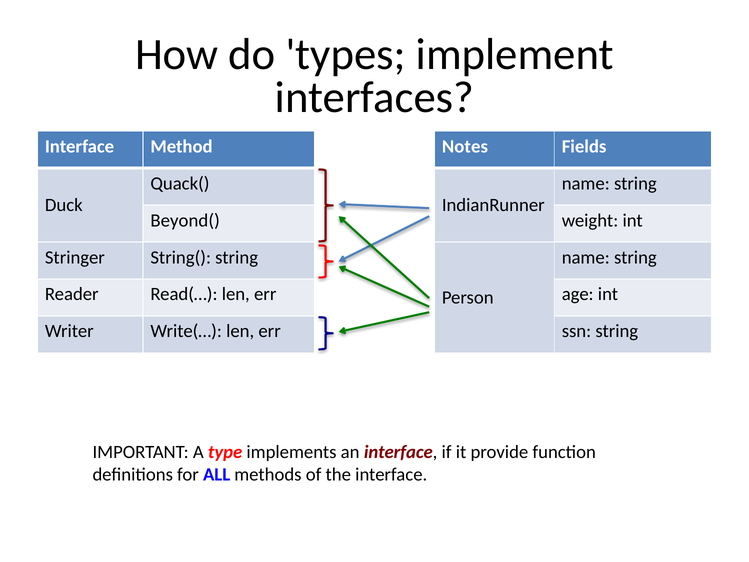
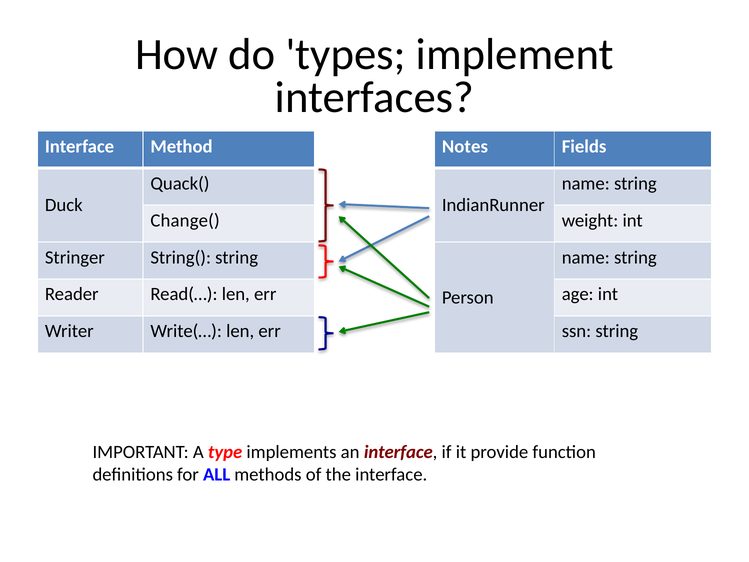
Beyond(: Beyond( -> Change( (185, 220)
